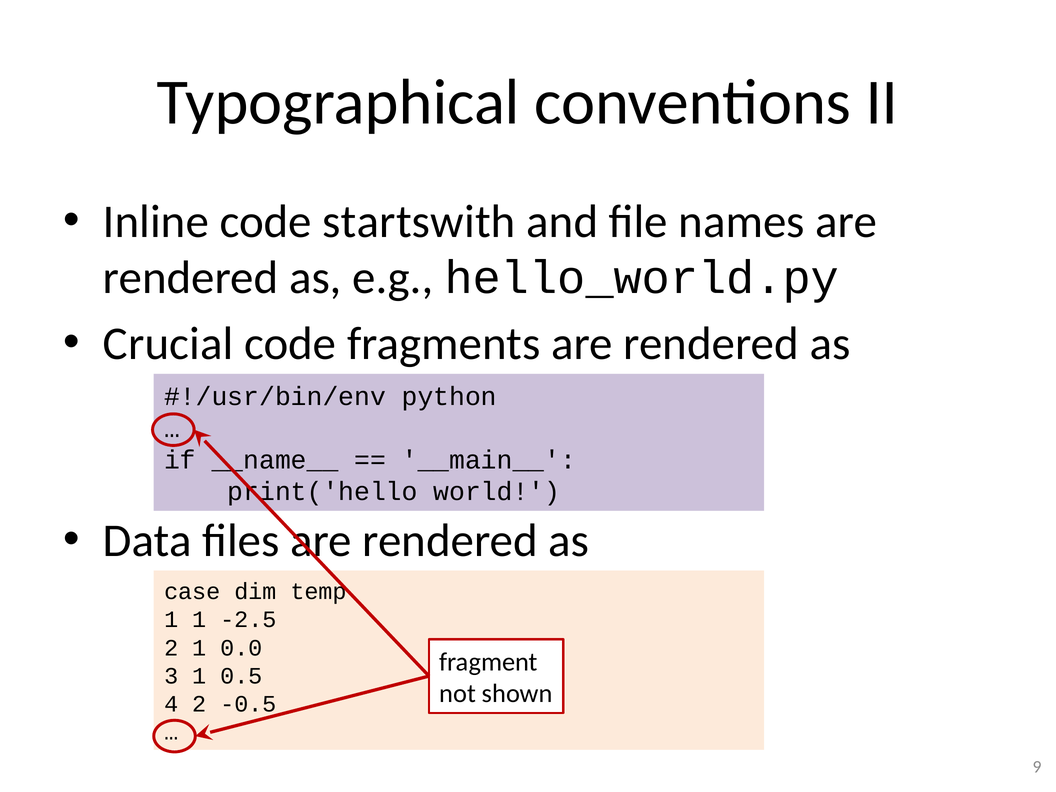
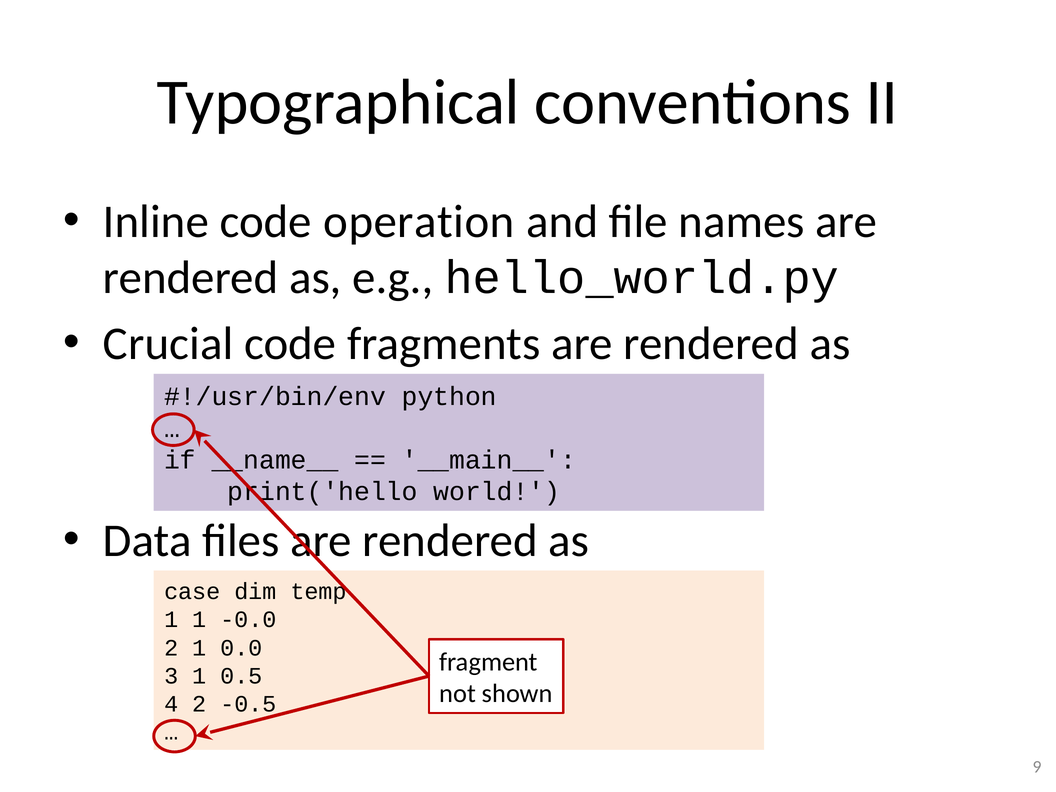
startswith: startswith -> operation (419, 222)
-2.5: -2.5 -> -0.0 (248, 620)
